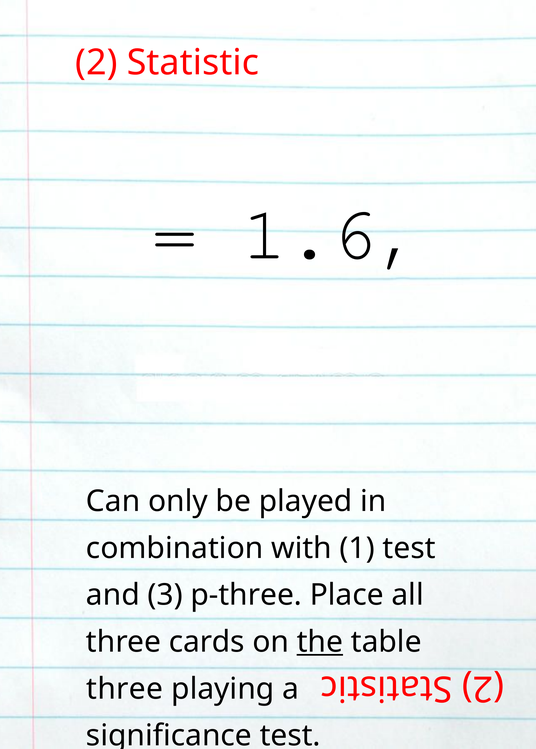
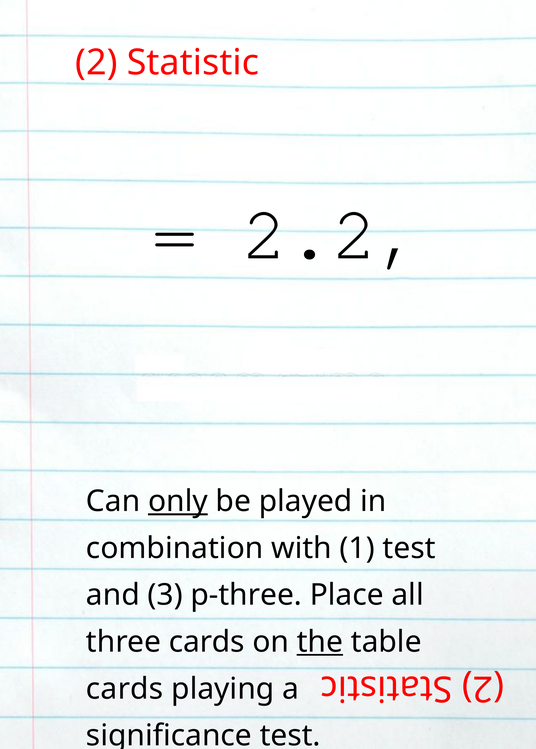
1.6: 1.6 -> 2.2 (332, 234)
only underline: none -> present (178, 501)
three: three -> cards (125, 688)
